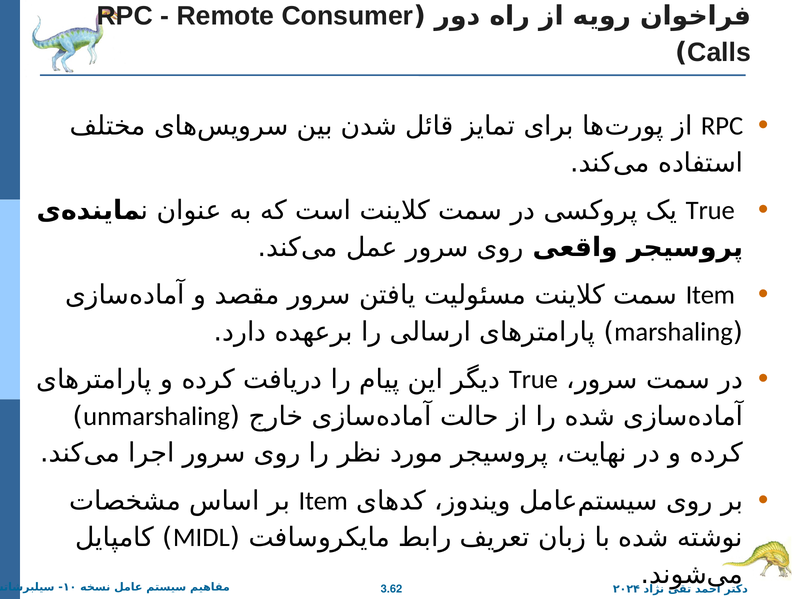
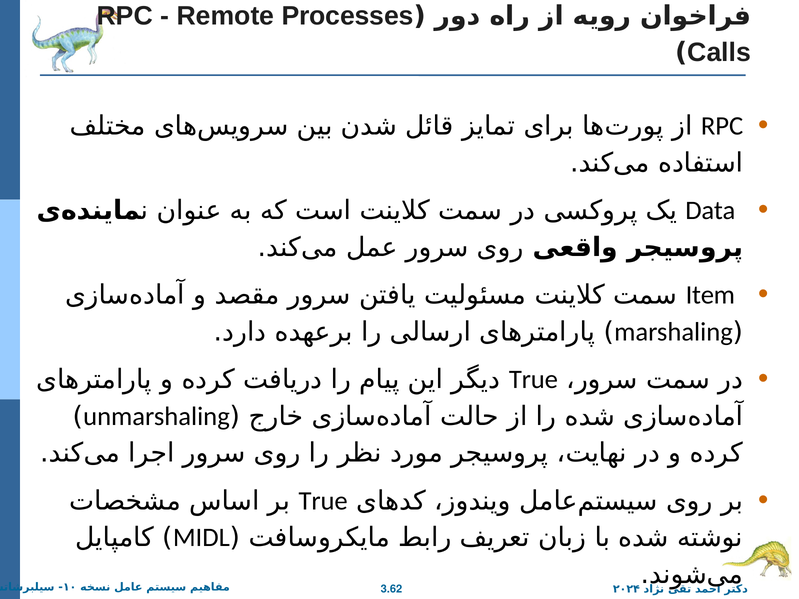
Consumer: Consumer -> Processes (348, 16)
True: True -> Data (710, 211)
Item: Item -> True (323, 501)
